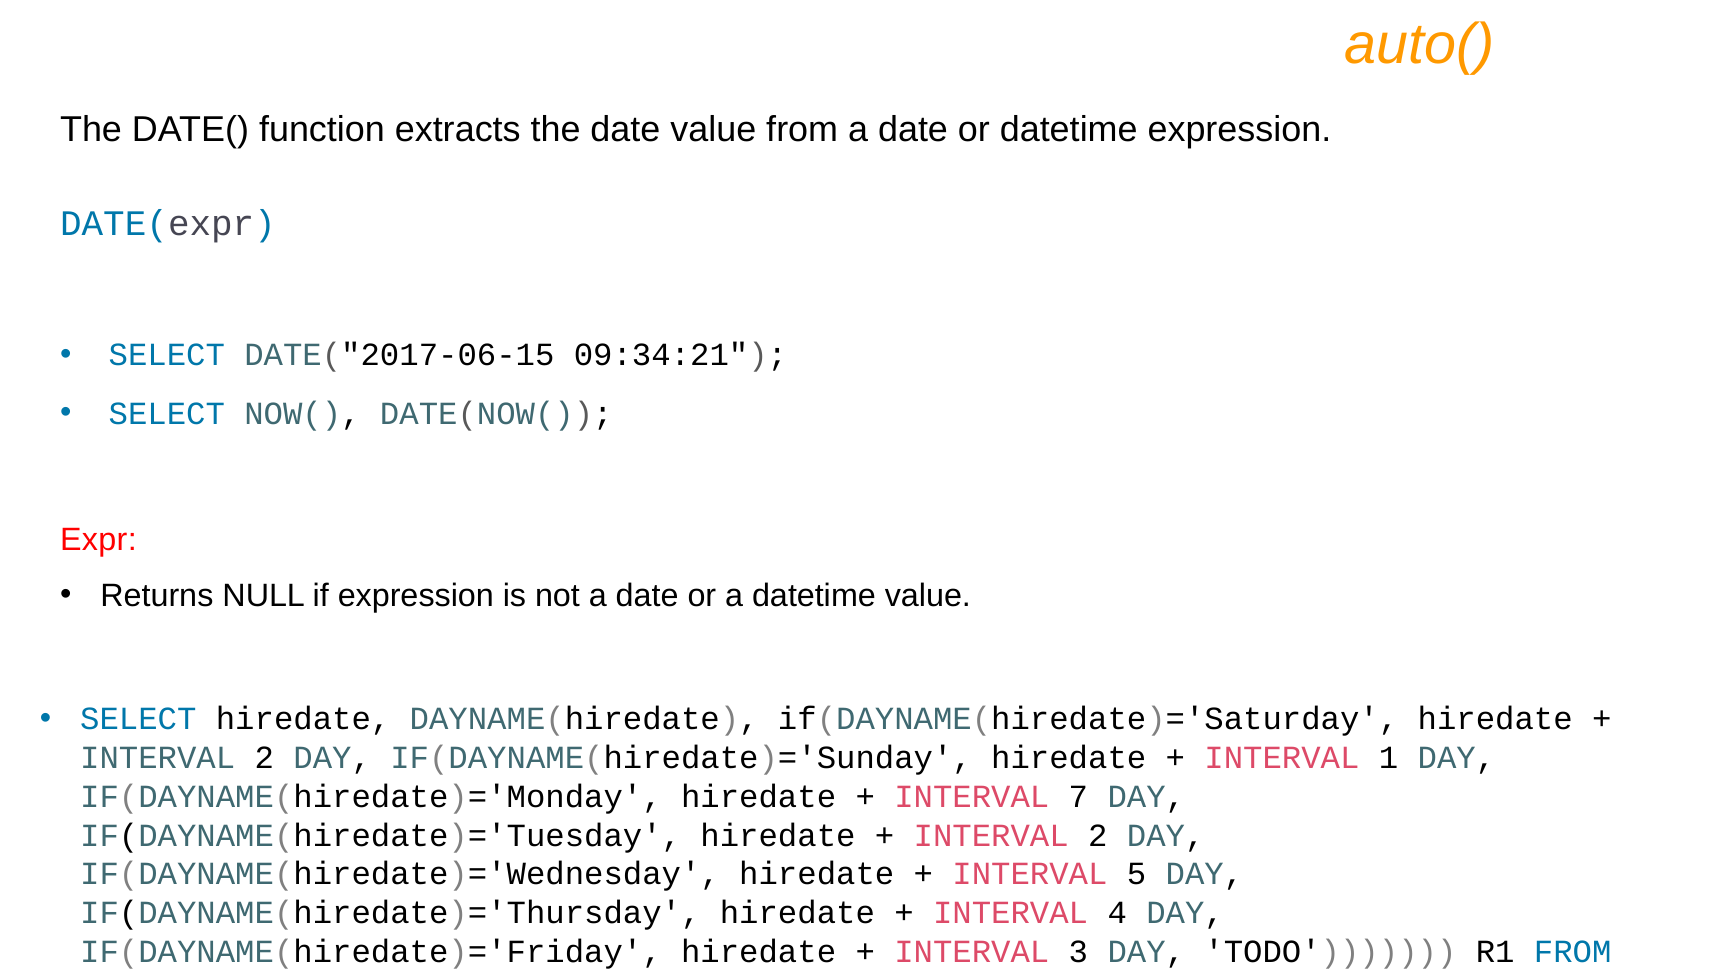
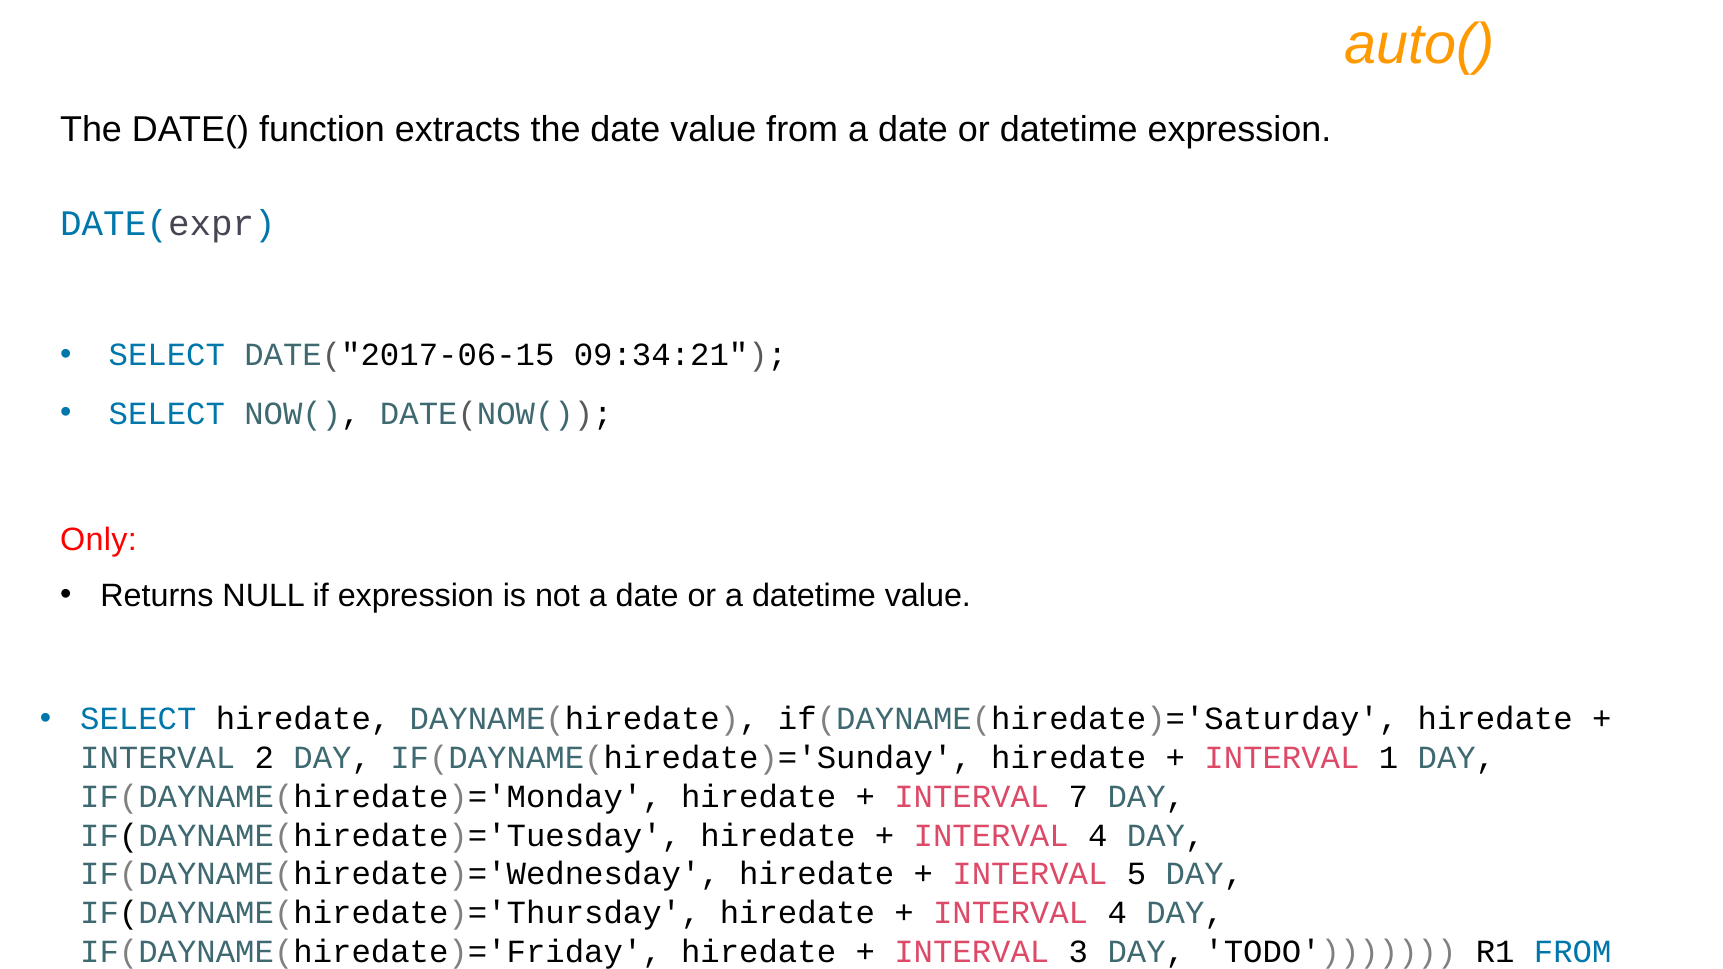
Expr: Expr -> Only (98, 540)
2: 2 -> 4 (1098, 836)
